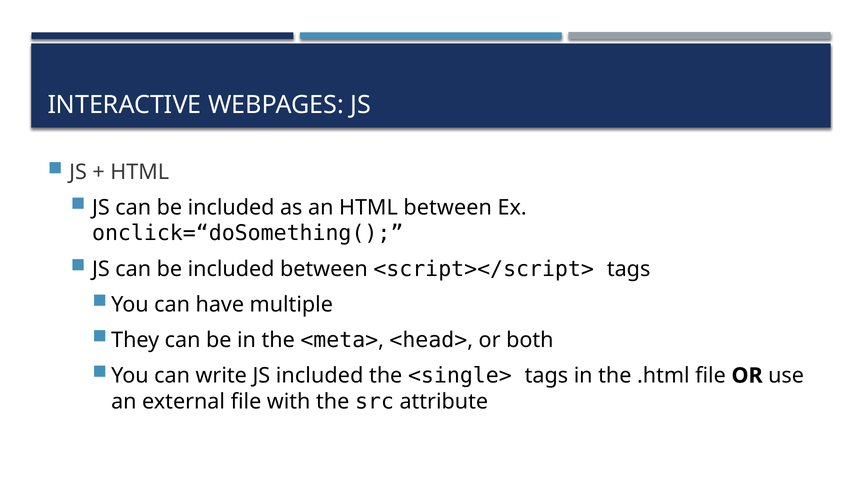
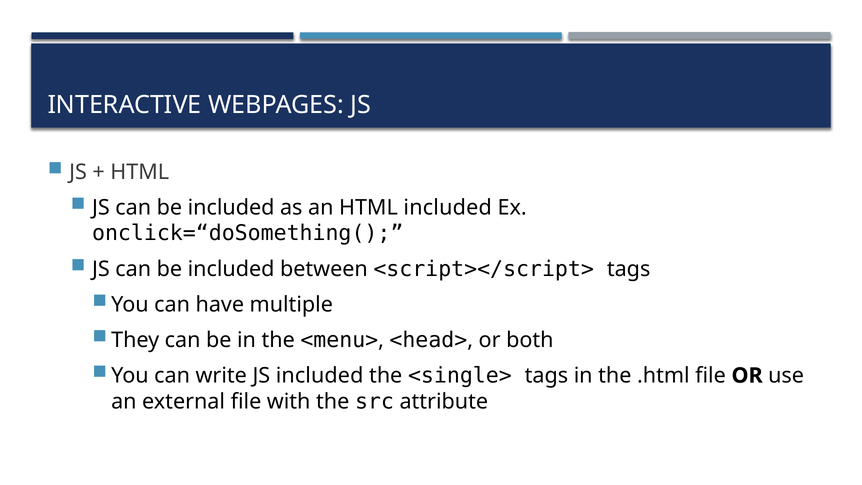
HTML between: between -> included (448, 207)
<meta>: <meta> -> <menu> (339, 340)
